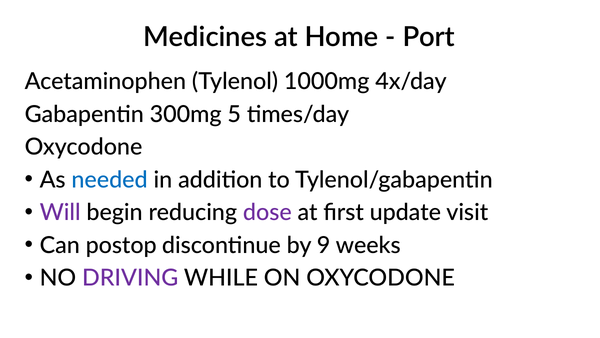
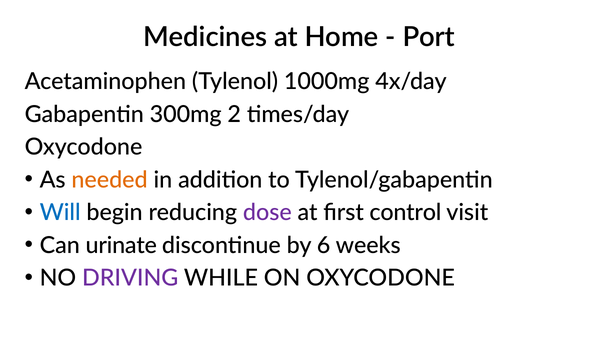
5: 5 -> 2 (234, 114)
needed colour: blue -> orange (110, 180)
Will colour: purple -> blue (60, 212)
update: update -> control (405, 212)
postop: postop -> urinate (121, 245)
9: 9 -> 6 (324, 245)
